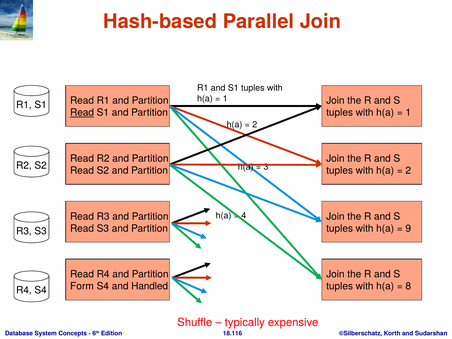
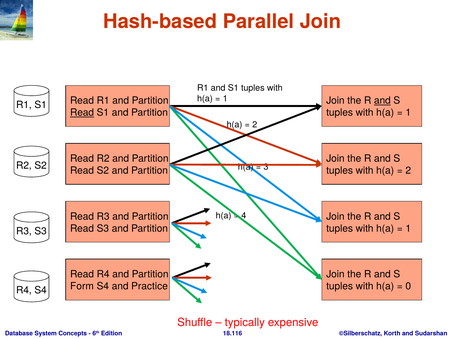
and underline: none -> present (382, 101)
9: 9 -> 1 (408, 228)
Handled: Handled -> Practice (150, 286)
8: 8 -> 0 (408, 286)
